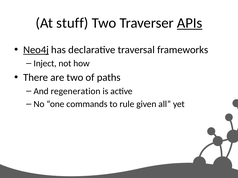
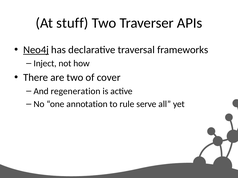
APIs underline: present -> none (190, 23)
paths: paths -> cover (109, 78)
commands: commands -> annotation (87, 104)
given: given -> serve (146, 104)
